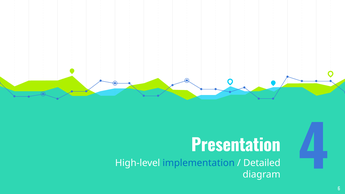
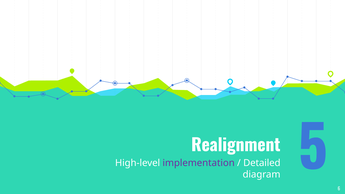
Presentation: Presentation -> Realignment (236, 146)
implementation colour: blue -> purple (199, 163)
4: 4 -> 5 (313, 150)
